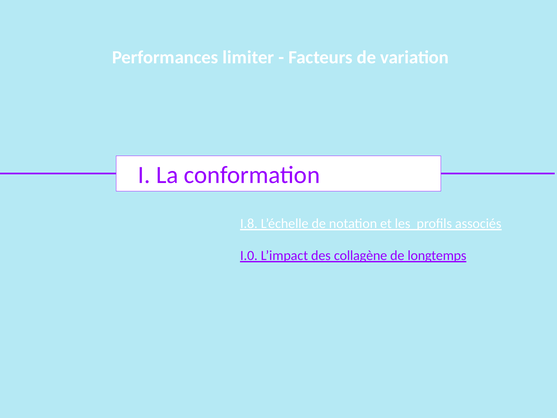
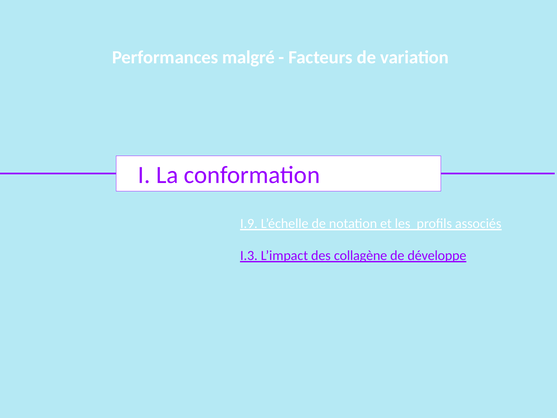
limiter: limiter -> malgré (249, 57)
I.8: I.8 -> I.9 (249, 223)
I.0: I.0 -> I.3 (249, 255)
longtemps: longtemps -> développe (437, 255)
